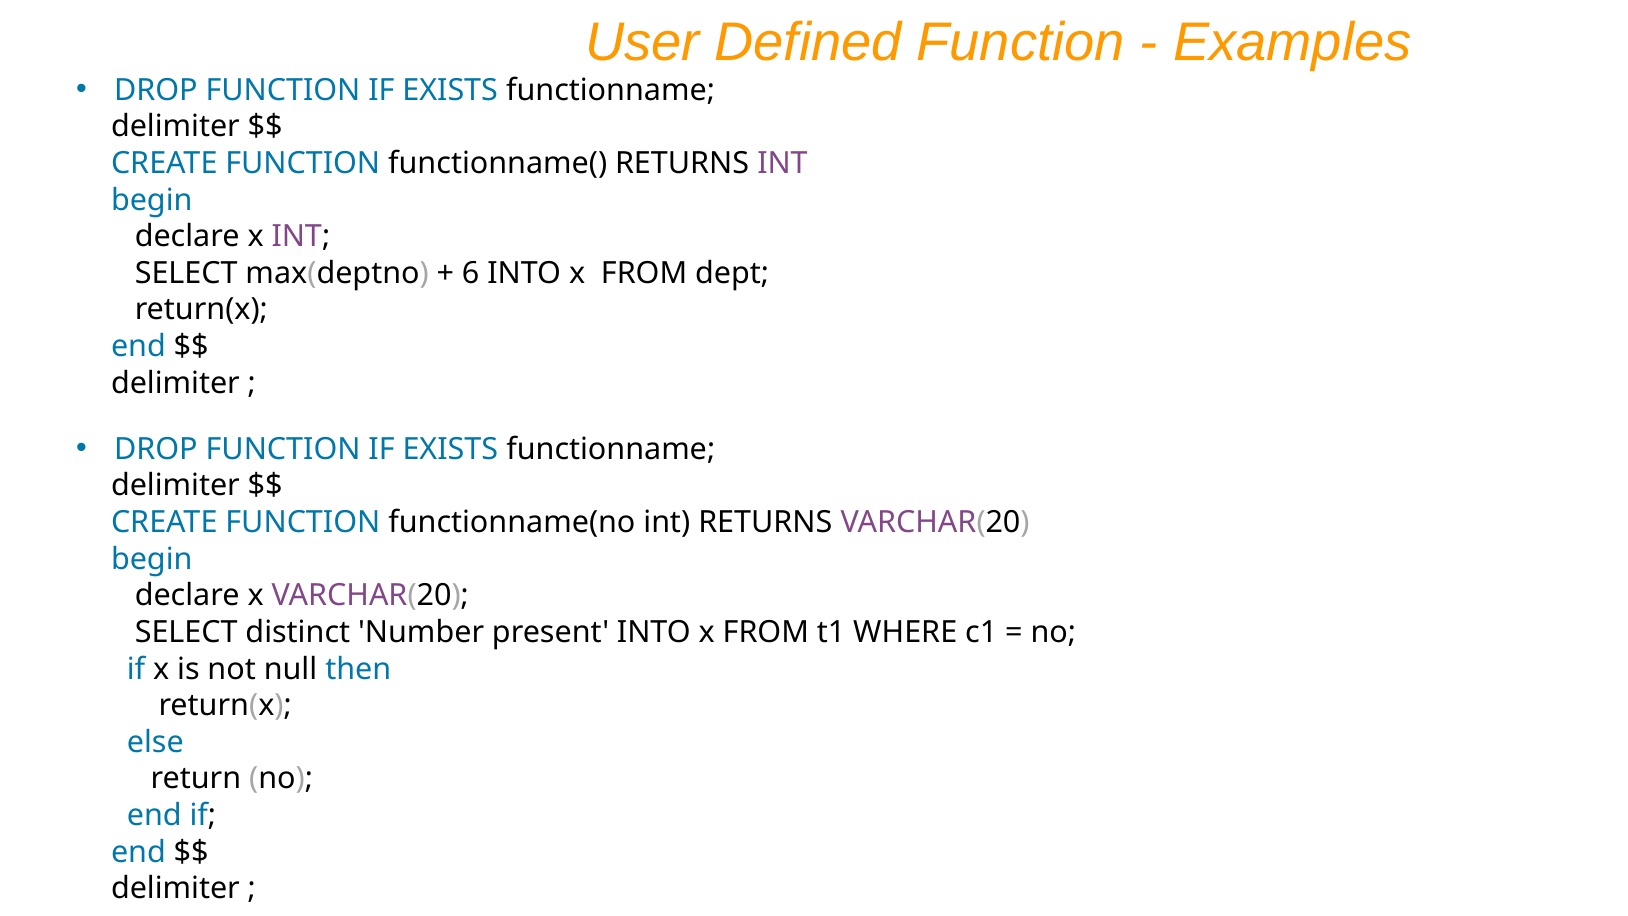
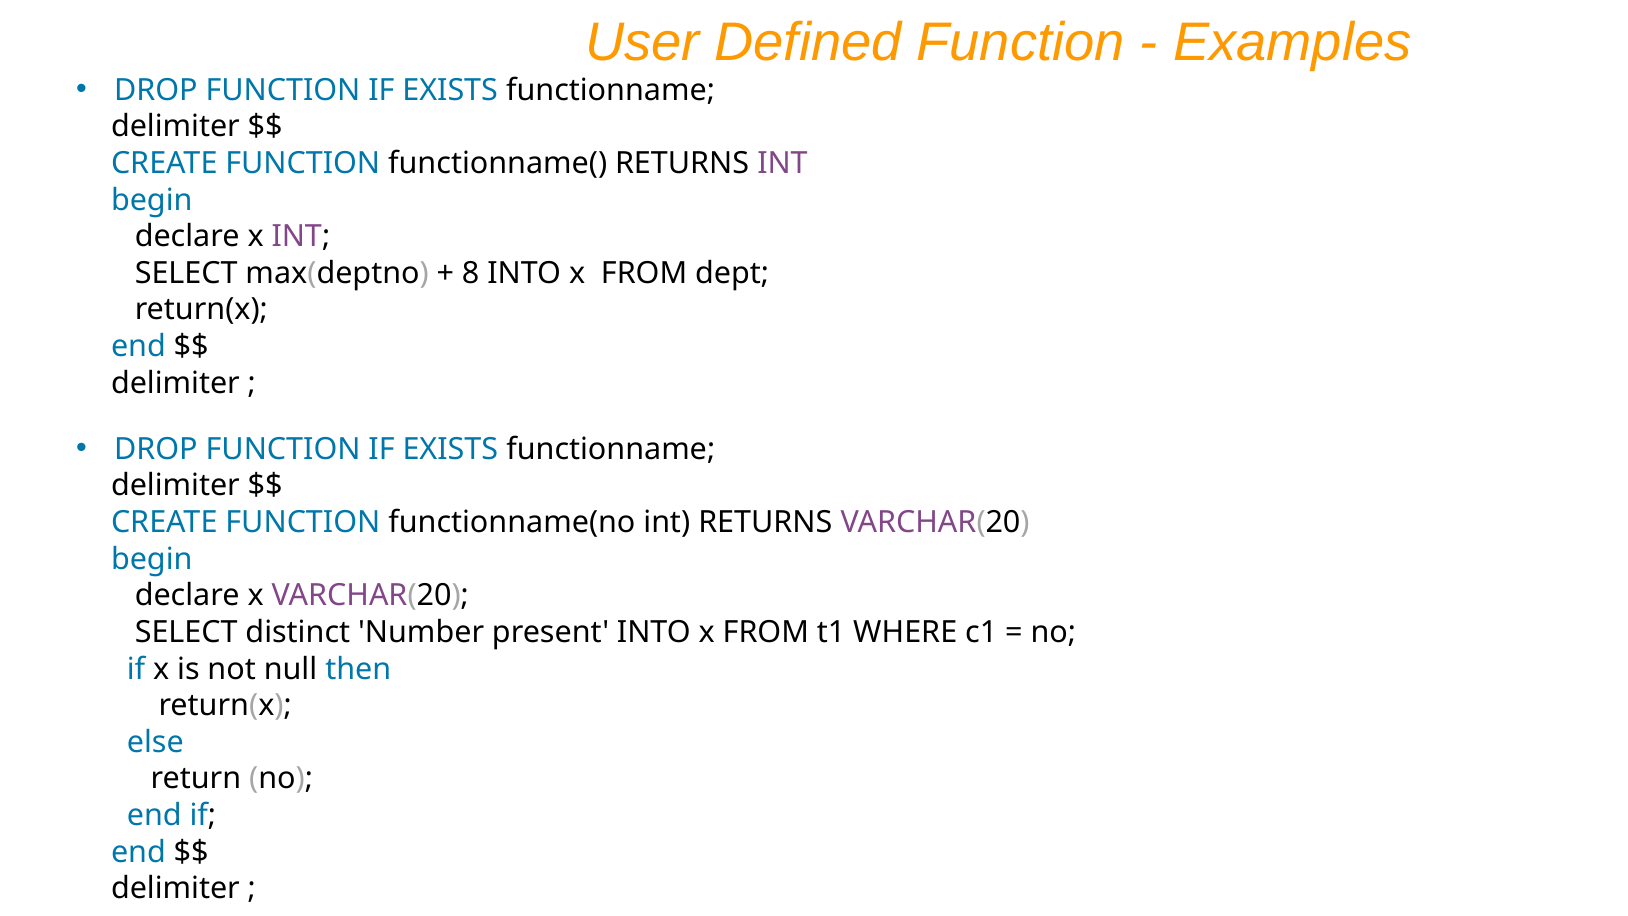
6: 6 -> 8 (471, 273)
